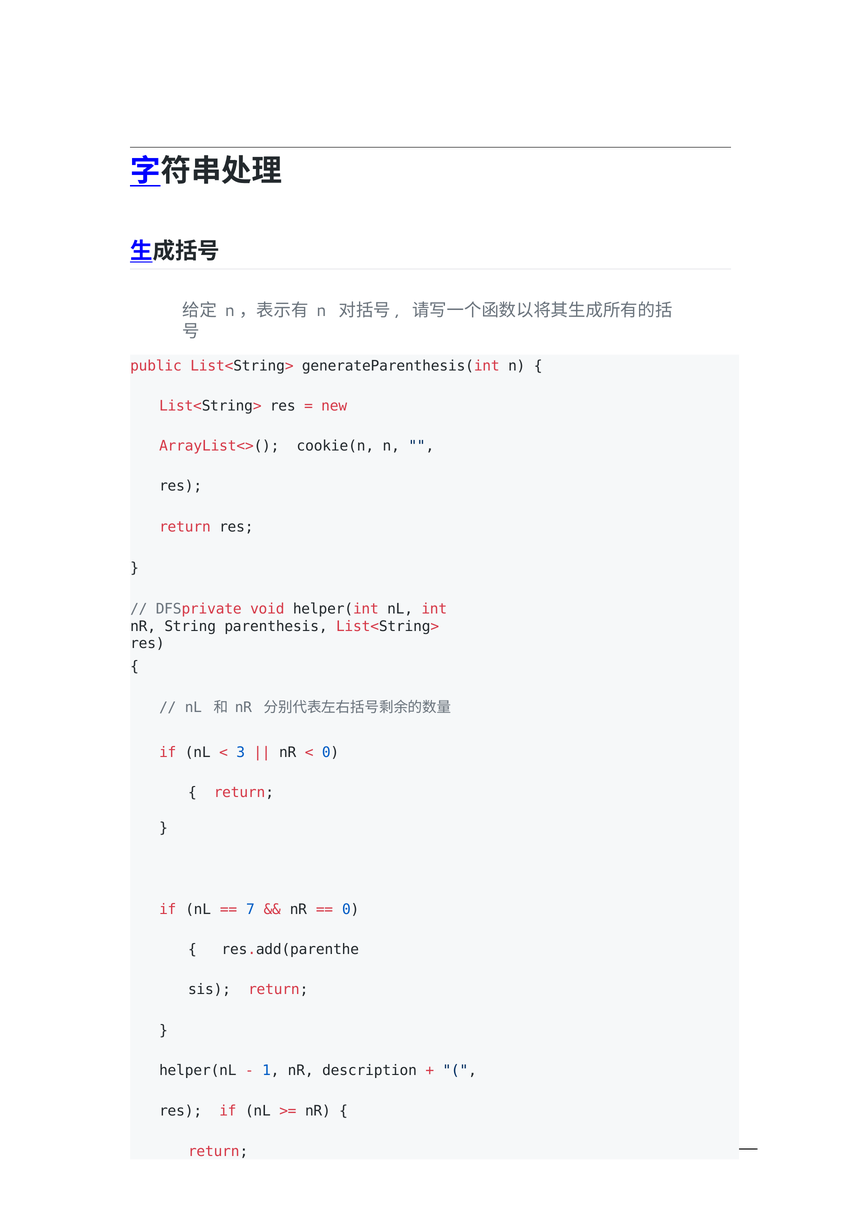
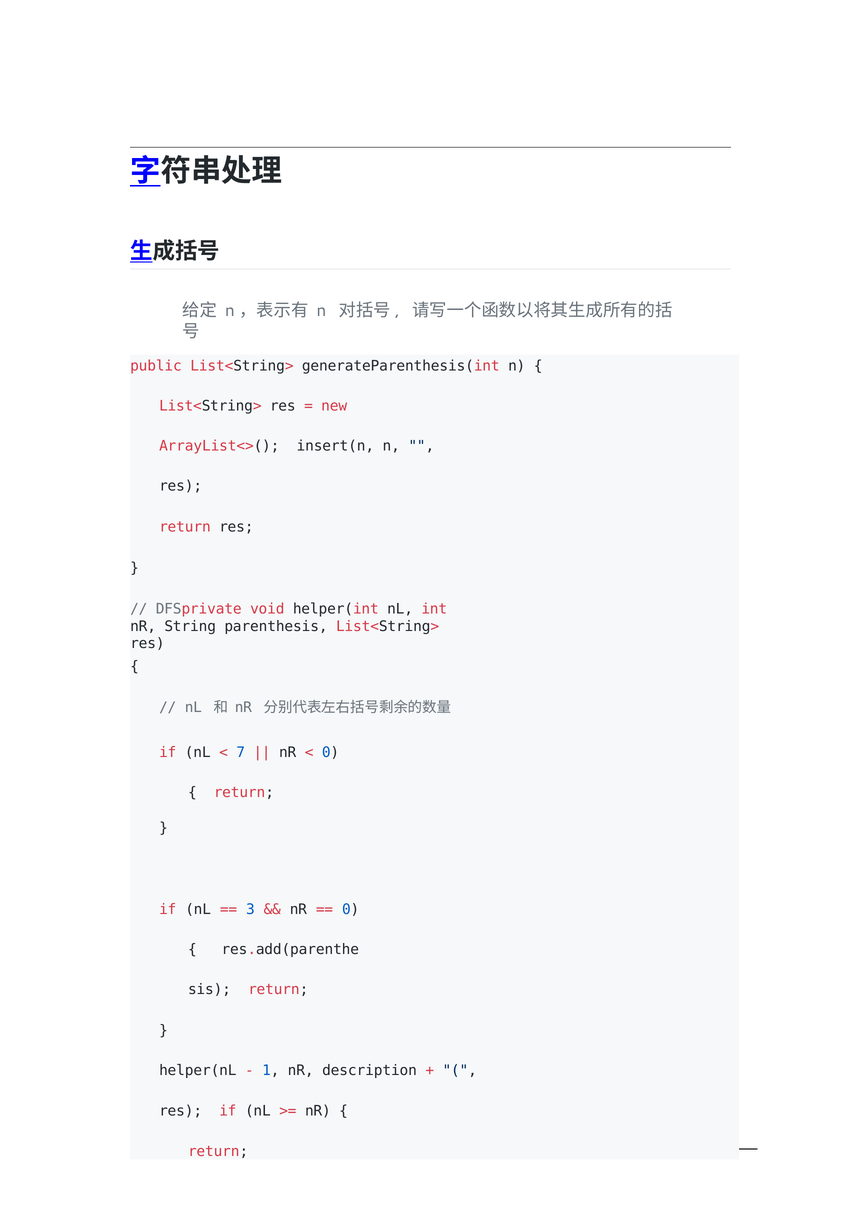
cookie(n: cookie(n -> insert(n (335, 446)
3: 3 -> 7 (241, 752)
7: 7 -> 3 (250, 909)
